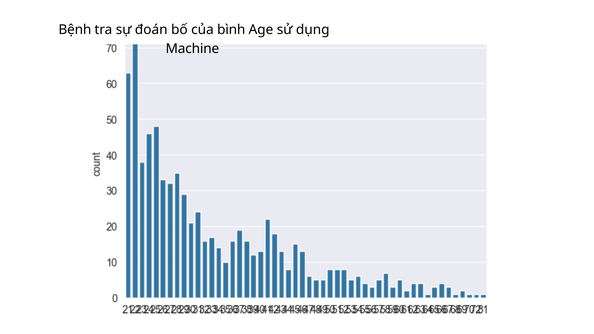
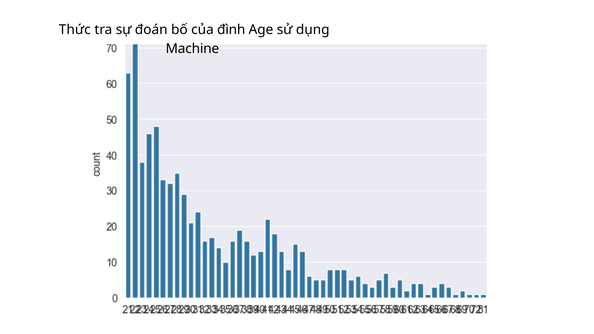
Bệnh: Bệnh -> Thức (75, 30)
bình: bình -> đình (231, 30)
